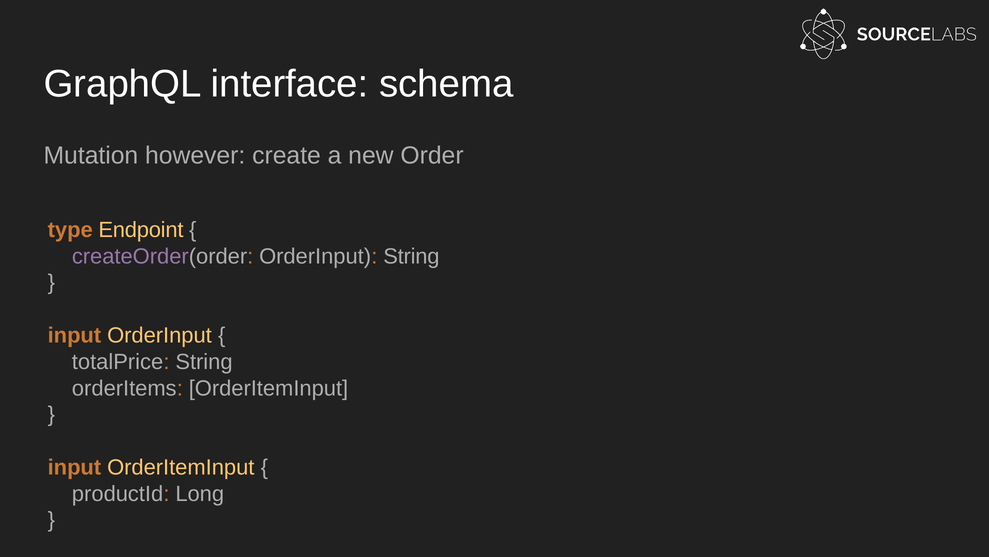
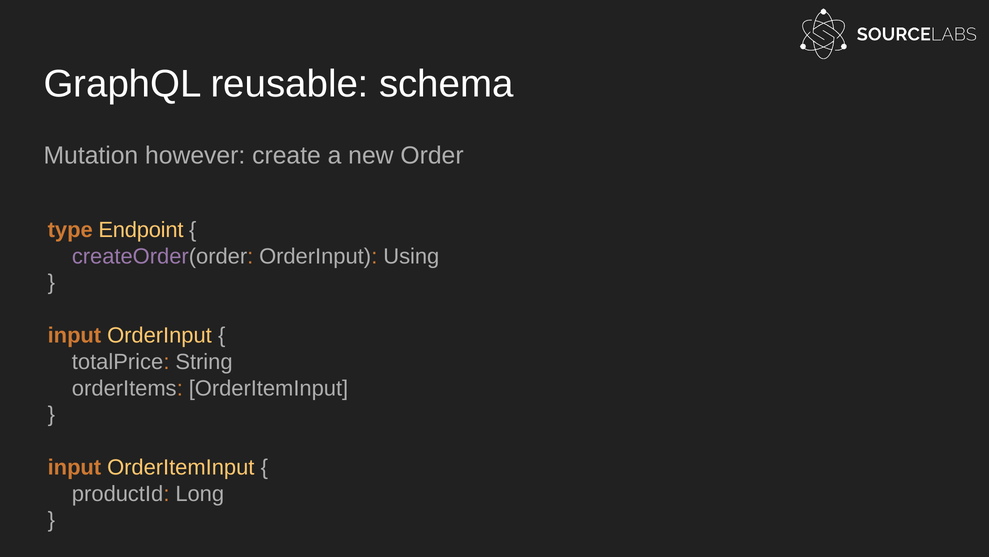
interface: interface -> reusable (290, 84)
OrderInput String: String -> Using (411, 256)
